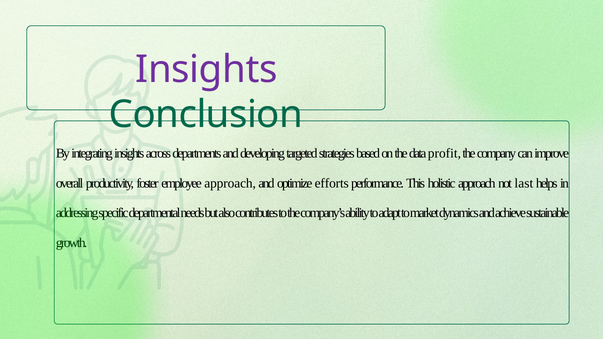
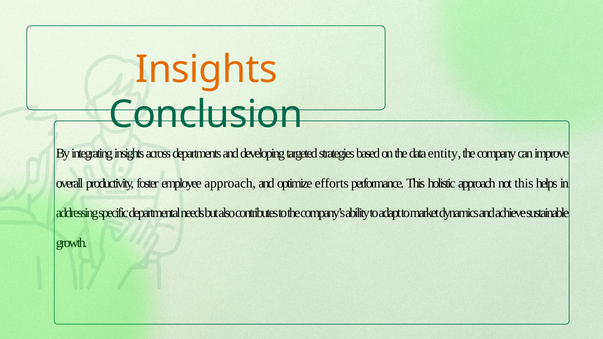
Insights colour: purple -> orange (206, 70)
profit: profit -> entity (444, 154)
not last: last -> this (524, 183)
